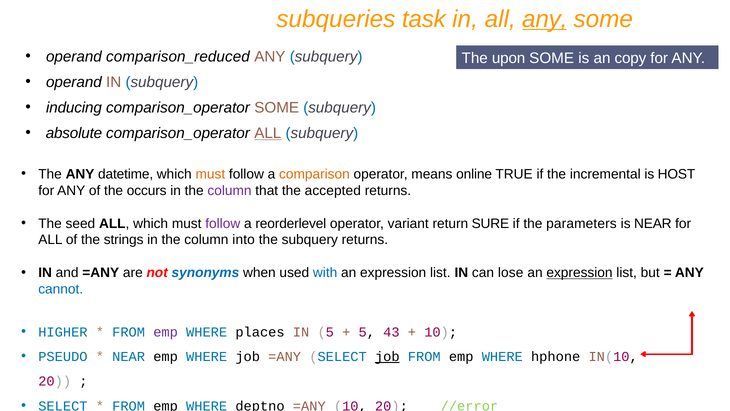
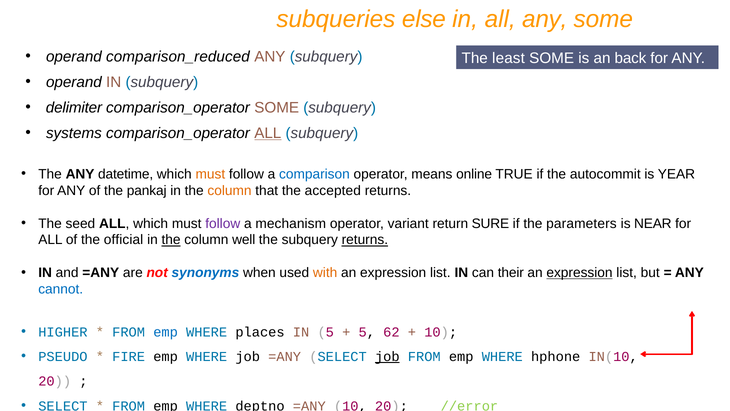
task: task -> else (424, 19)
any underline: present -> none (545, 19)
upon: upon -> least (508, 58)
copy: copy -> back (630, 58)
inducing: inducing -> delimiter (74, 108)
absolute: absolute -> systems (74, 133)
comparison colour: orange -> blue (314, 174)
incremental: incremental -> autocommit (605, 174)
HOST: HOST -> YEAR (676, 174)
occurs: occurs -> pankaj (147, 190)
column colour: purple -> orange (229, 190)
reorderlevel: reorderlevel -> mechanism (291, 223)
strings: strings -> official (124, 240)
the underline: none -> present (171, 240)
into: into -> well (244, 240)
returns underline: none -> present (365, 240)
with colour: blue -> orange (325, 273)
lose: lose -> their (511, 273)
emp colour: purple -> blue (166, 332)
43: 43 -> 62 (391, 332)
NEAR: NEAR -> FIRE (129, 356)
